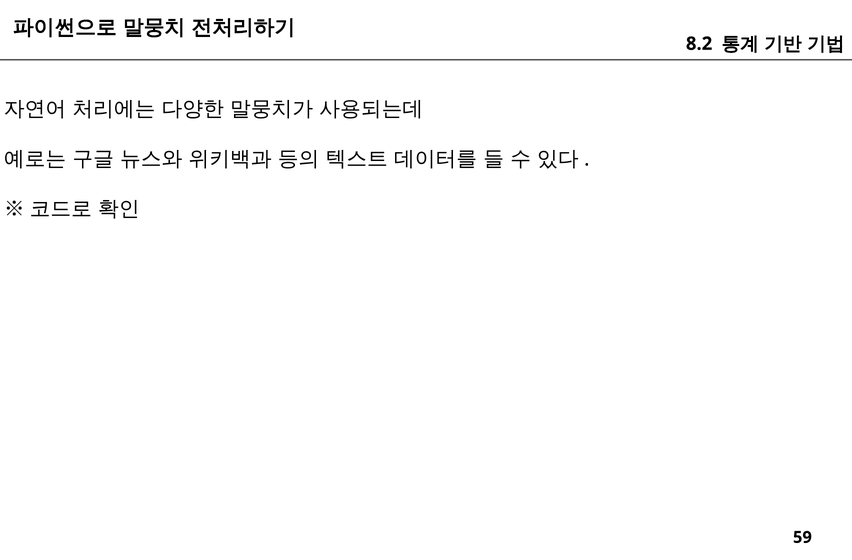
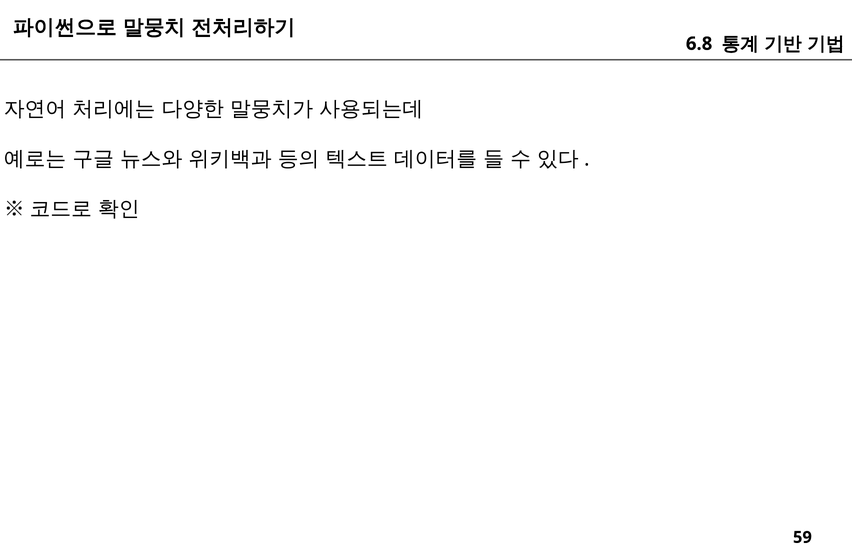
8.2: 8.2 -> 6.8 (699, 44)
